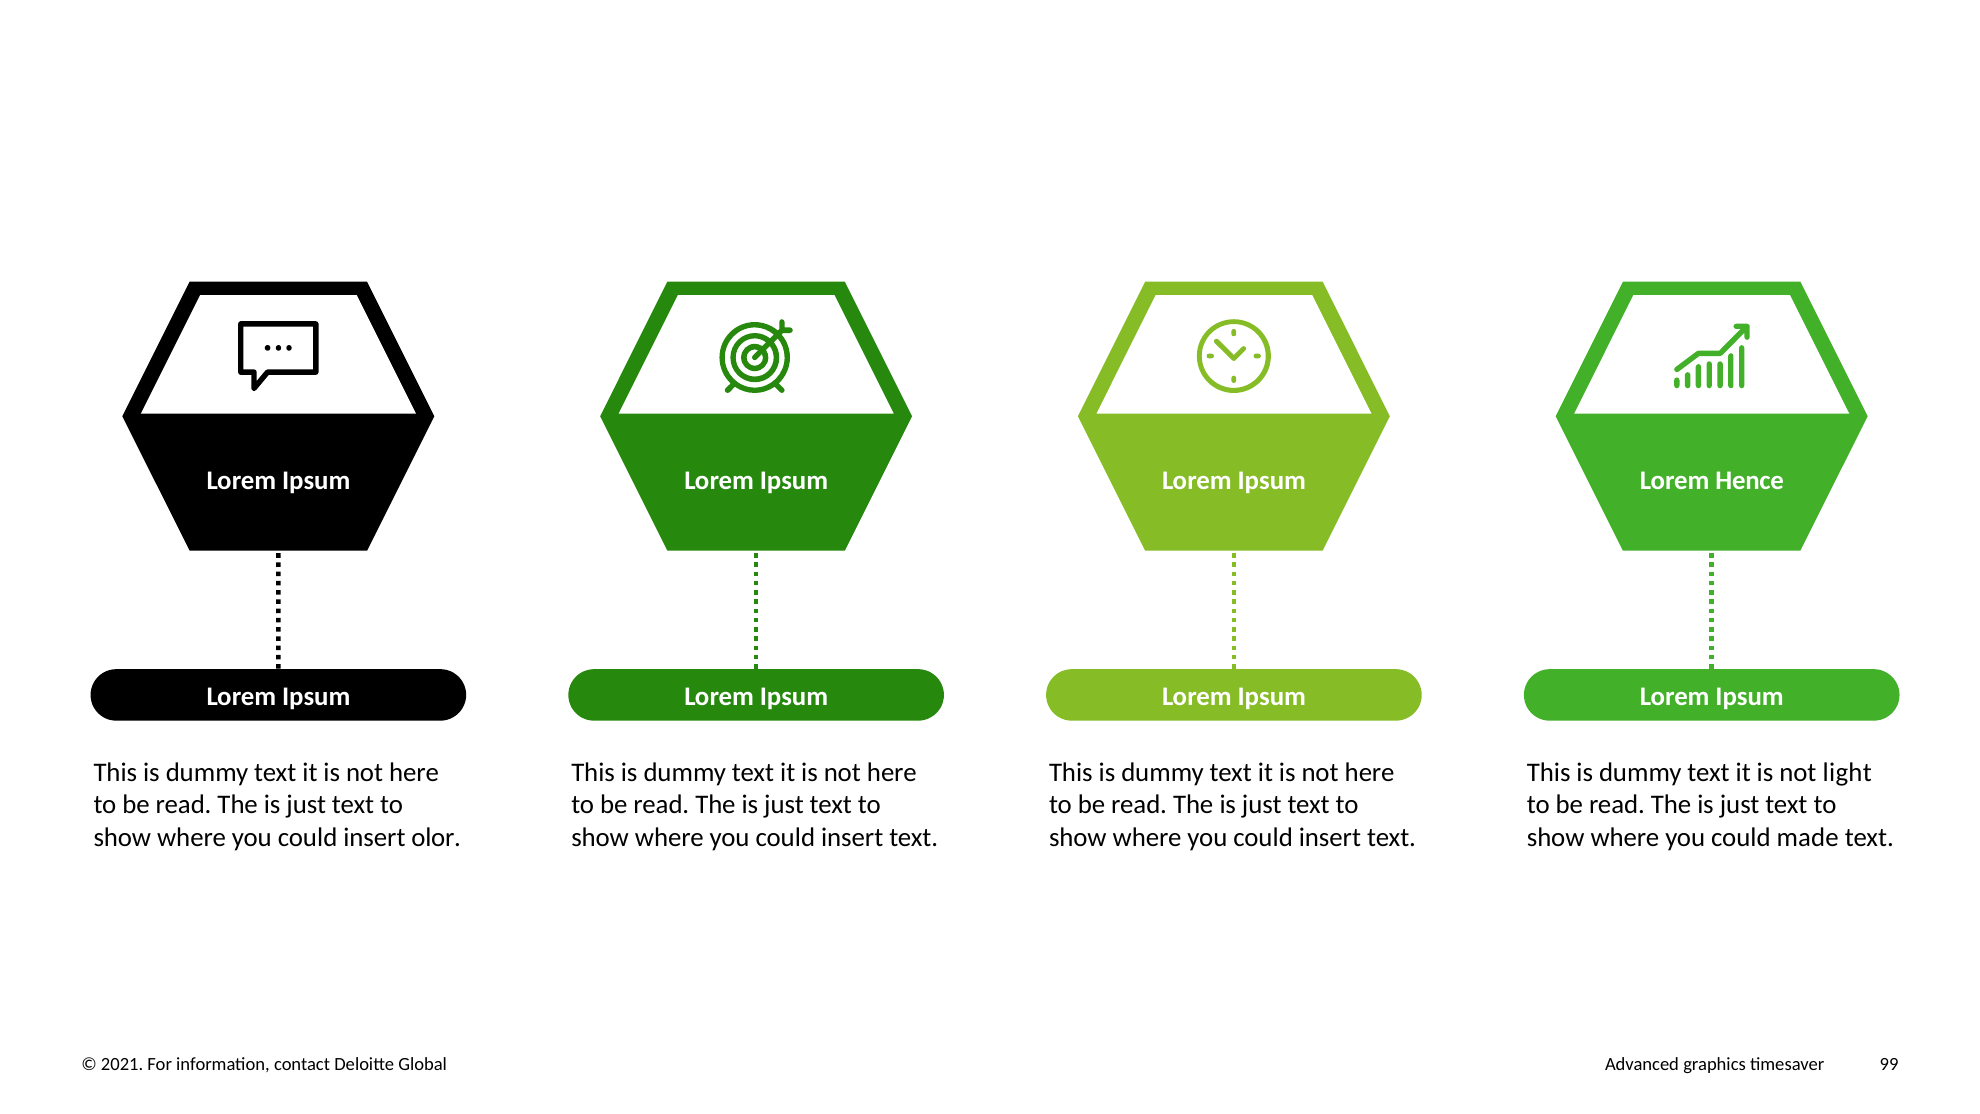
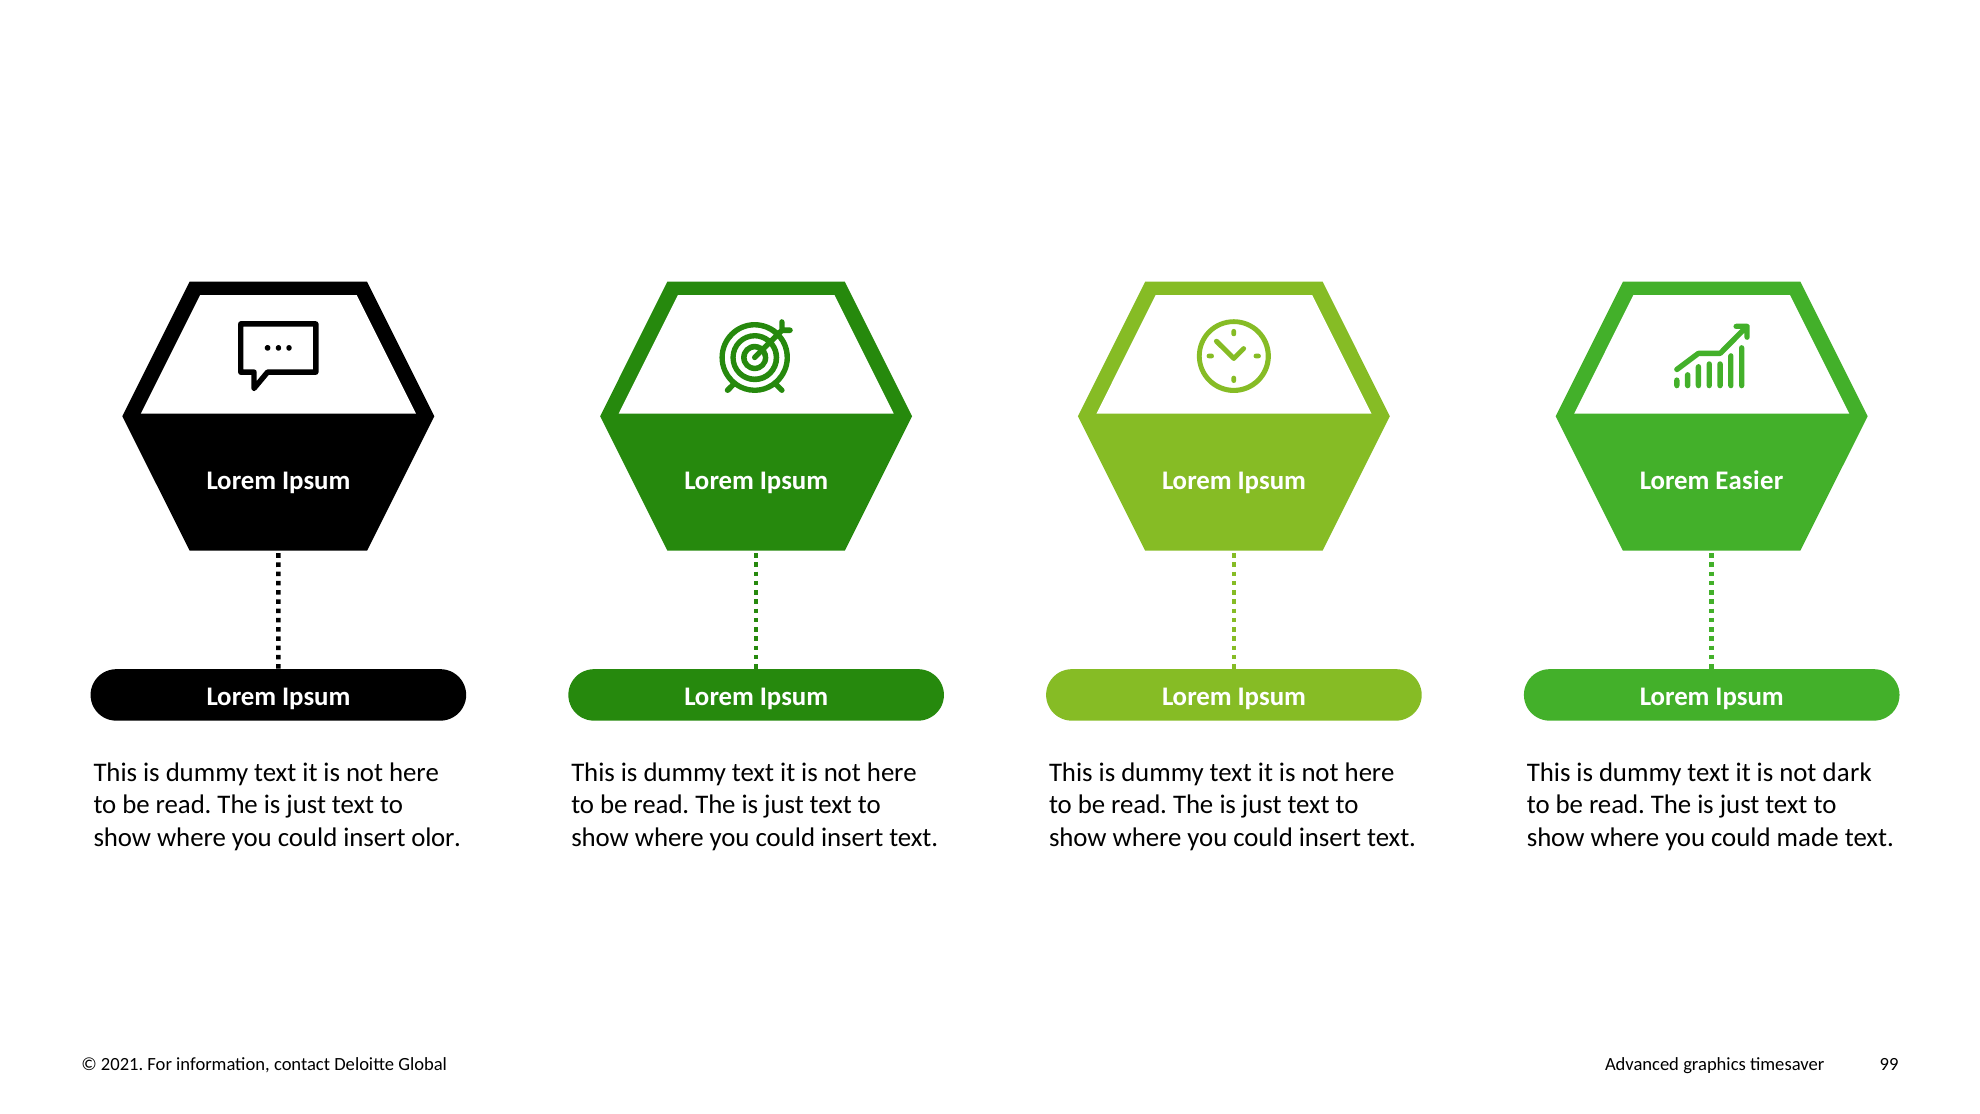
Hence: Hence -> Easier (1749, 480)
light: light -> dark (1847, 773)
